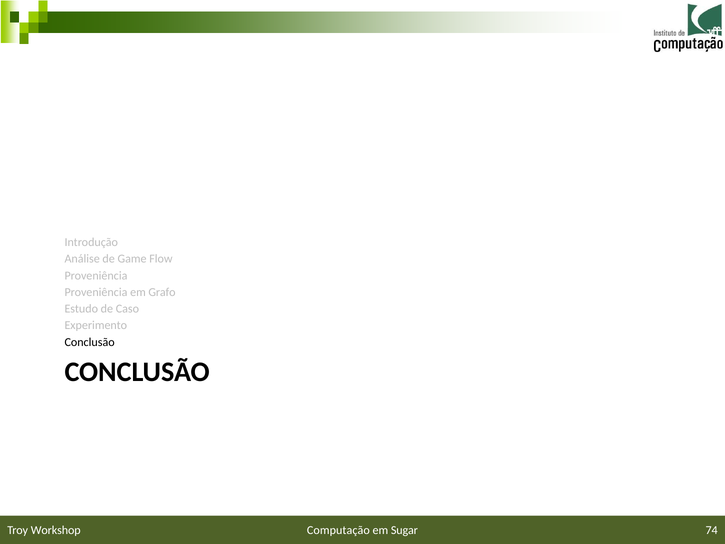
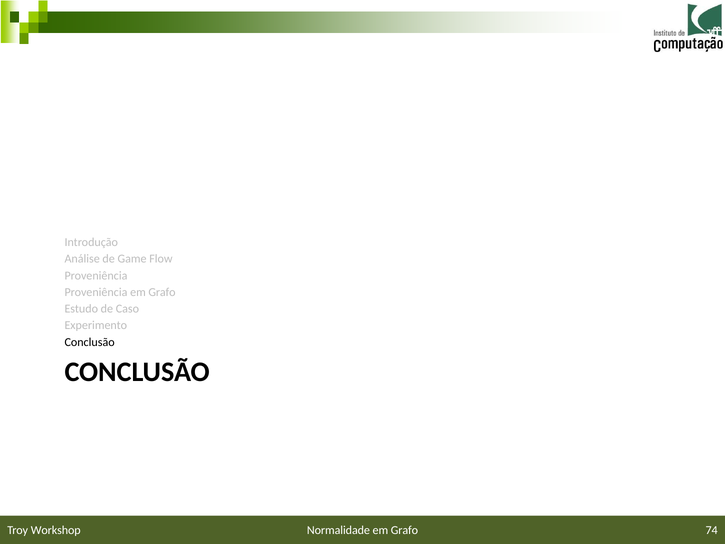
Computação: Computação -> Normalidade (338, 530)
Sugar: Sugar -> Grafo (404, 530)
